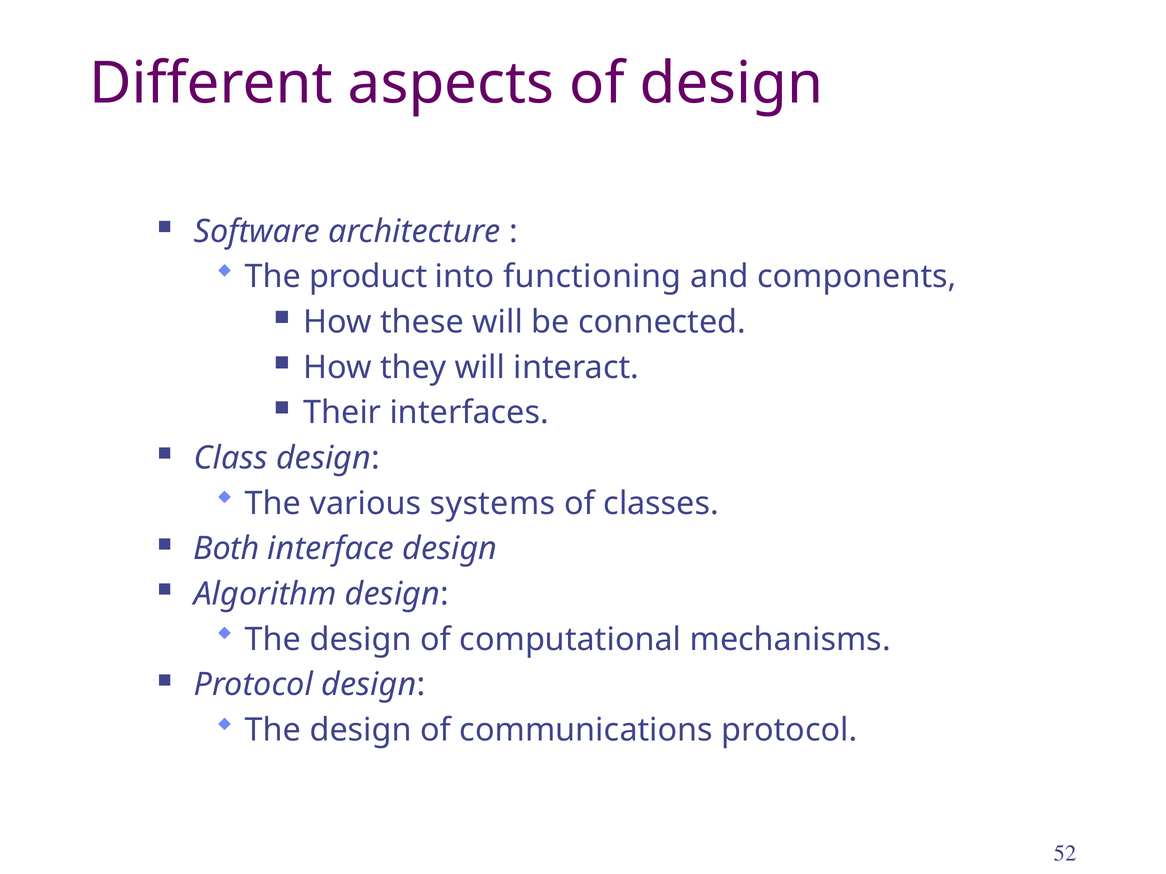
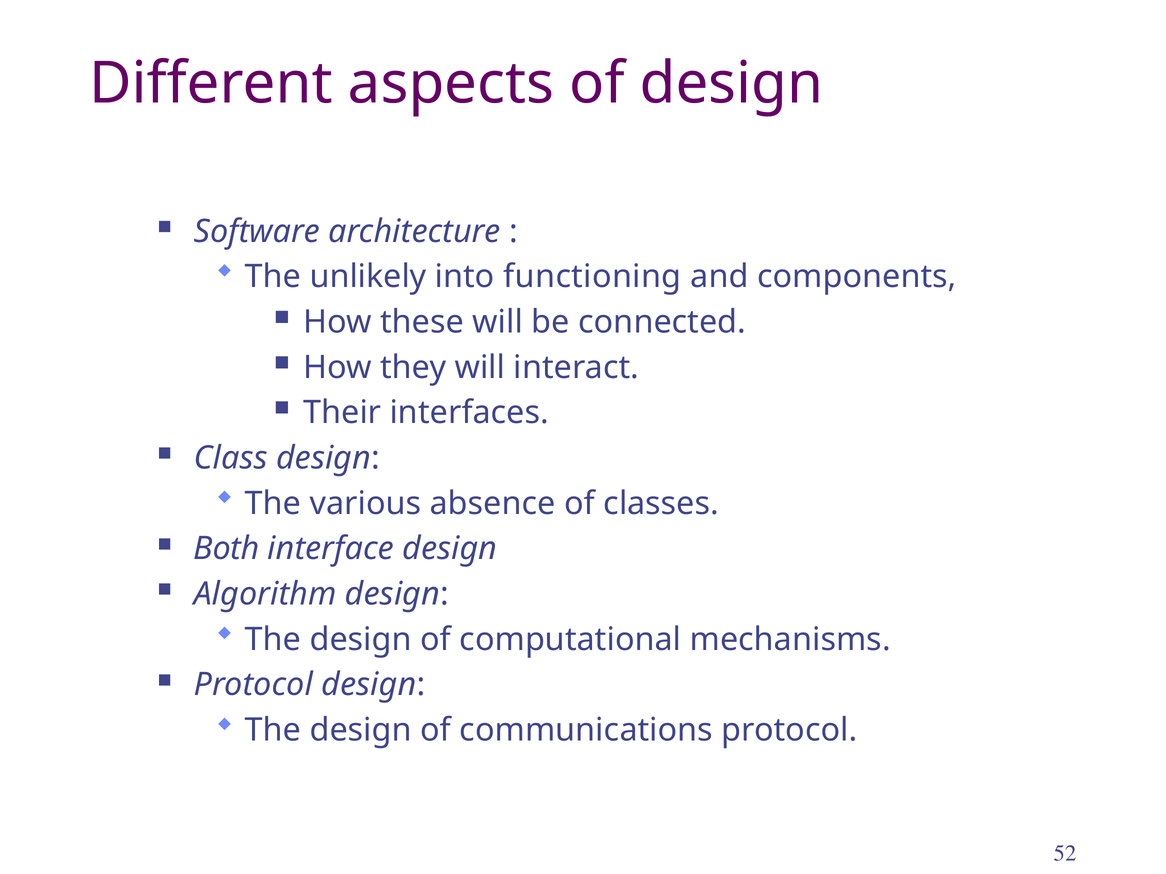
product: product -> unlikely (368, 277)
systems: systems -> absence (493, 504)
